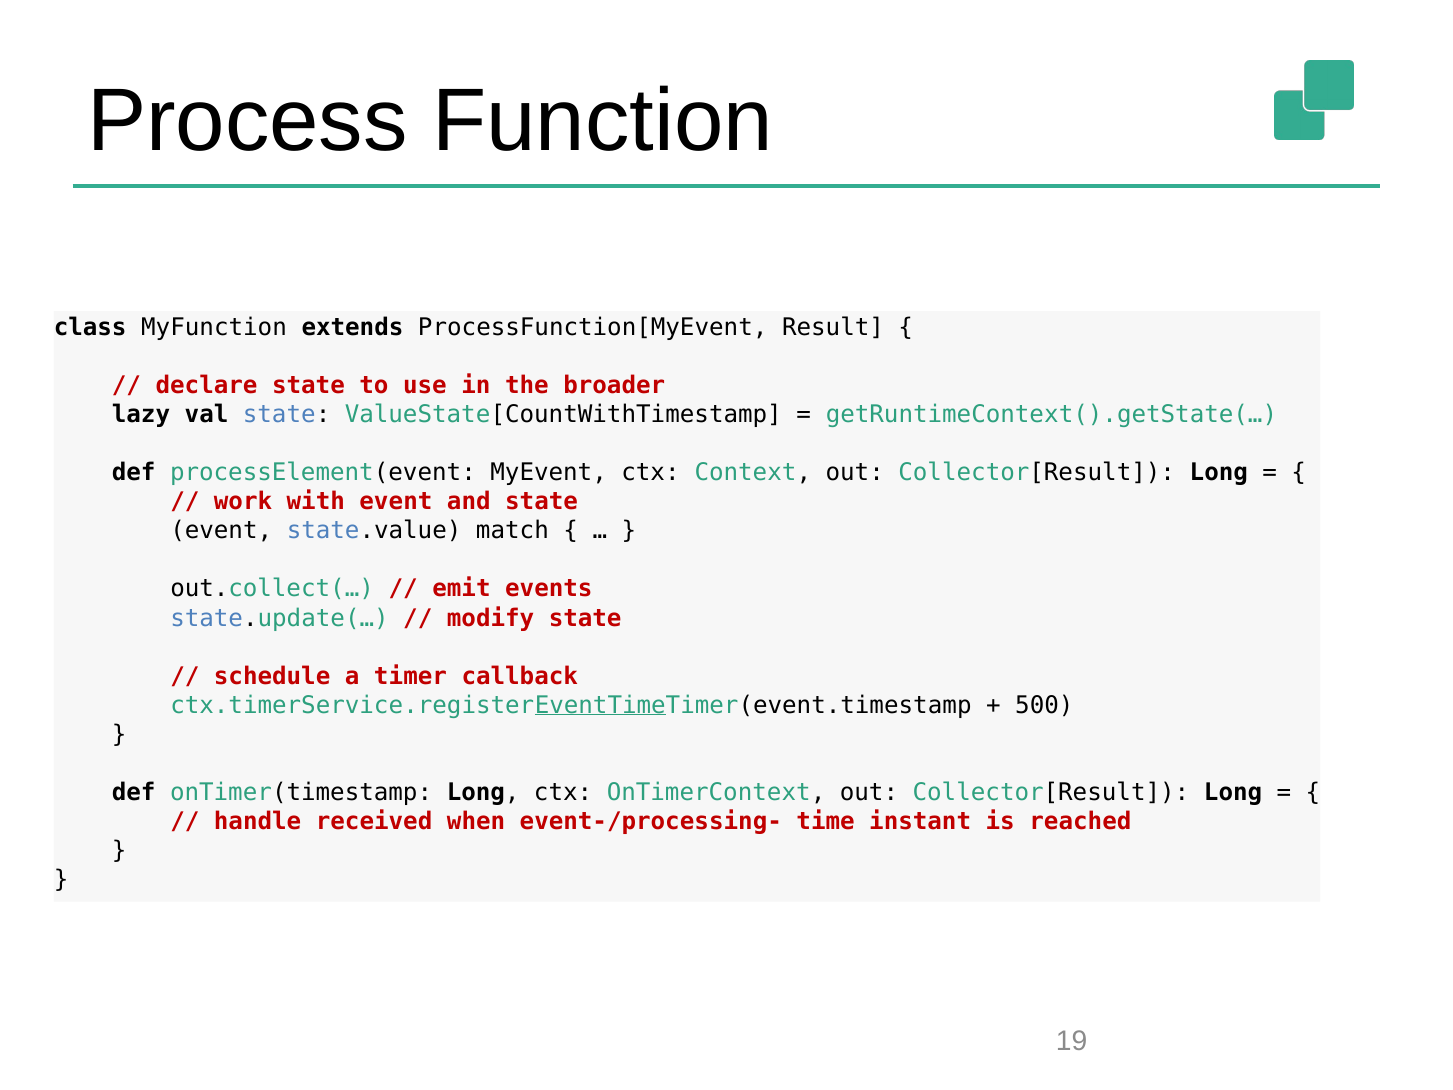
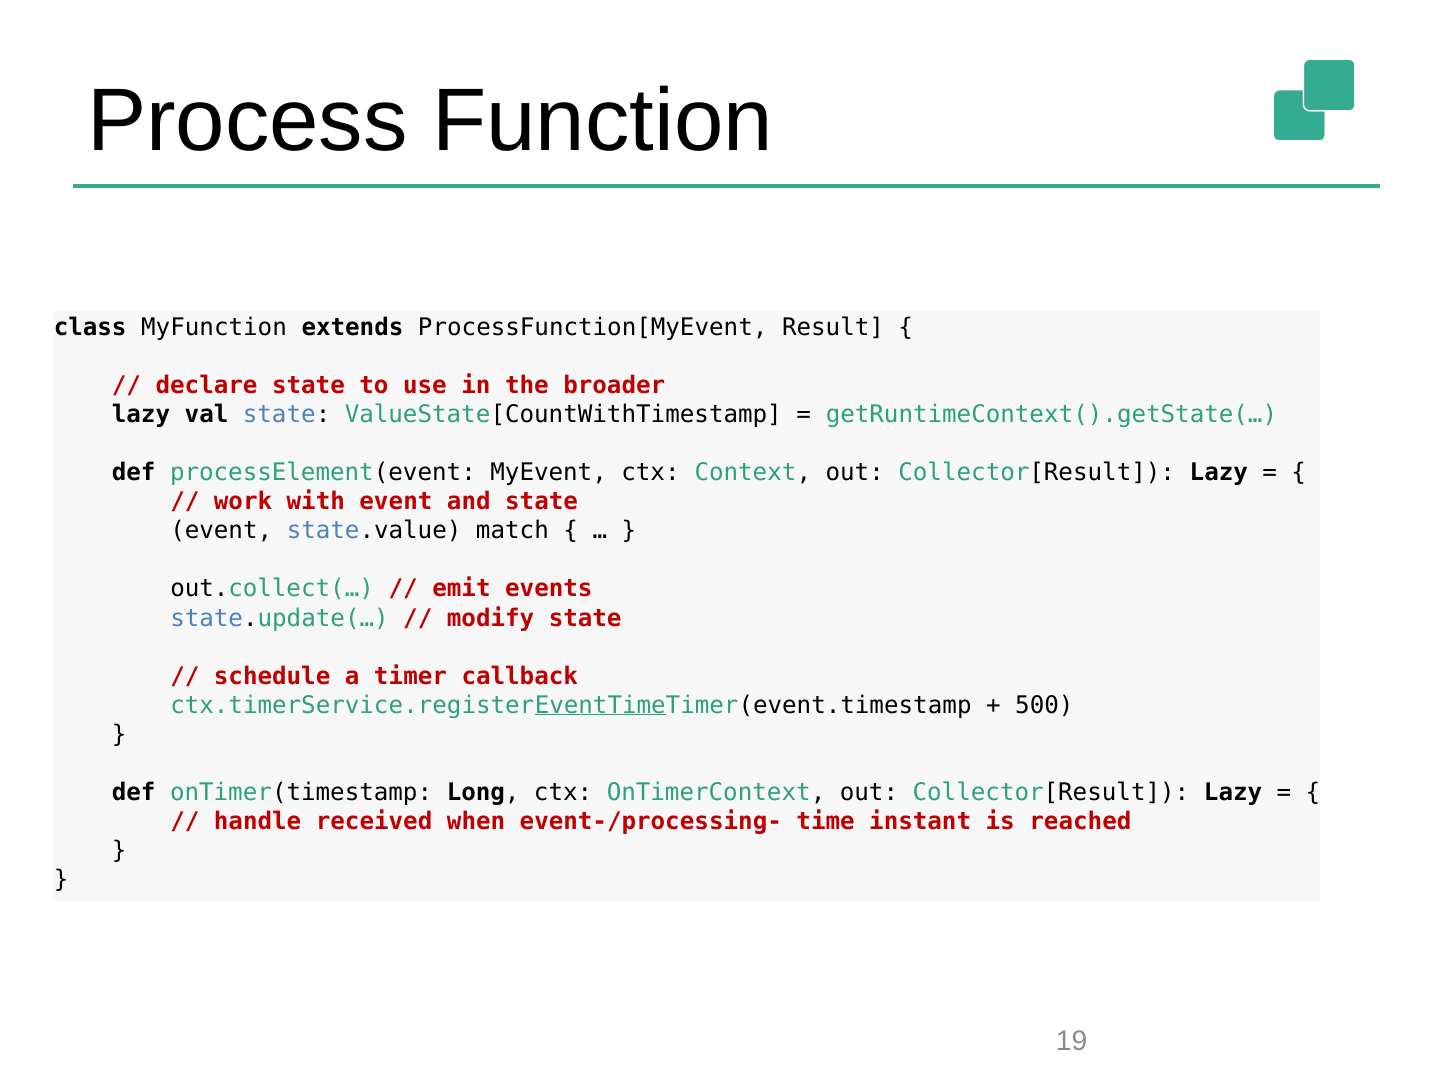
Context out Collector[Result Long: Long -> Lazy (1219, 473)
OnTimerContext out Collector[Result Long: Long -> Lazy (1233, 792)
